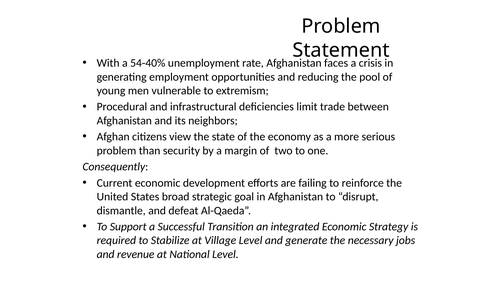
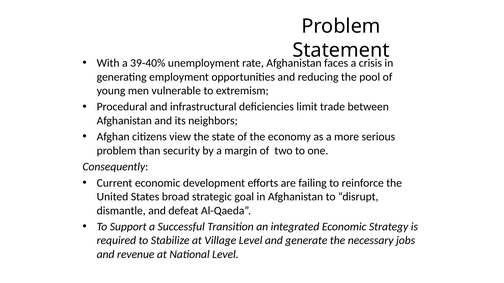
54-40%: 54-40% -> 39-40% (148, 63)
